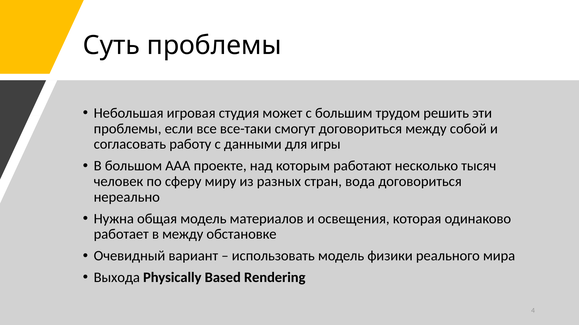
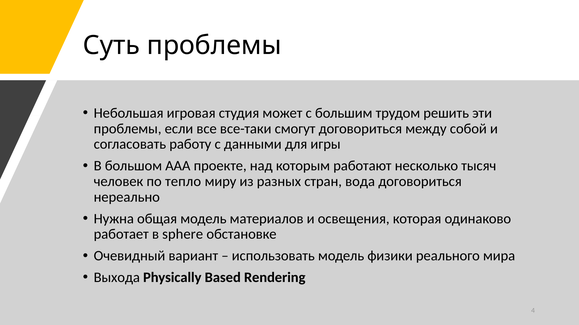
сферу: сферу -> тепло (183, 182)
в между: между -> sphere (183, 235)
